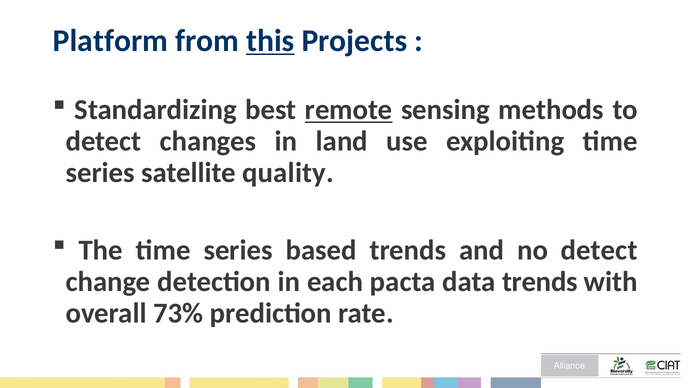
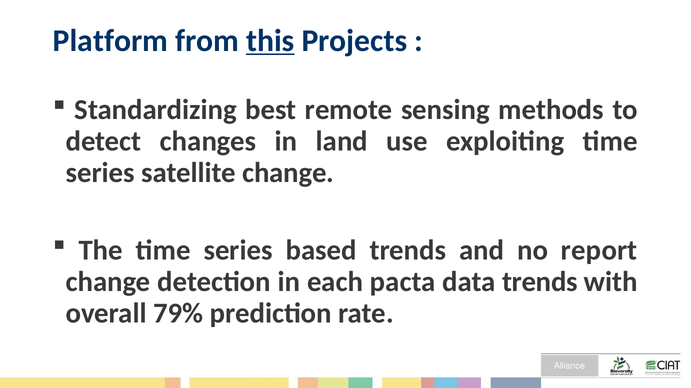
remote underline: present -> none (349, 110)
satellite quality: quality -> change (288, 173)
no detect: detect -> report (599, 251)
73%: 73% -> 79% (178, 314)
